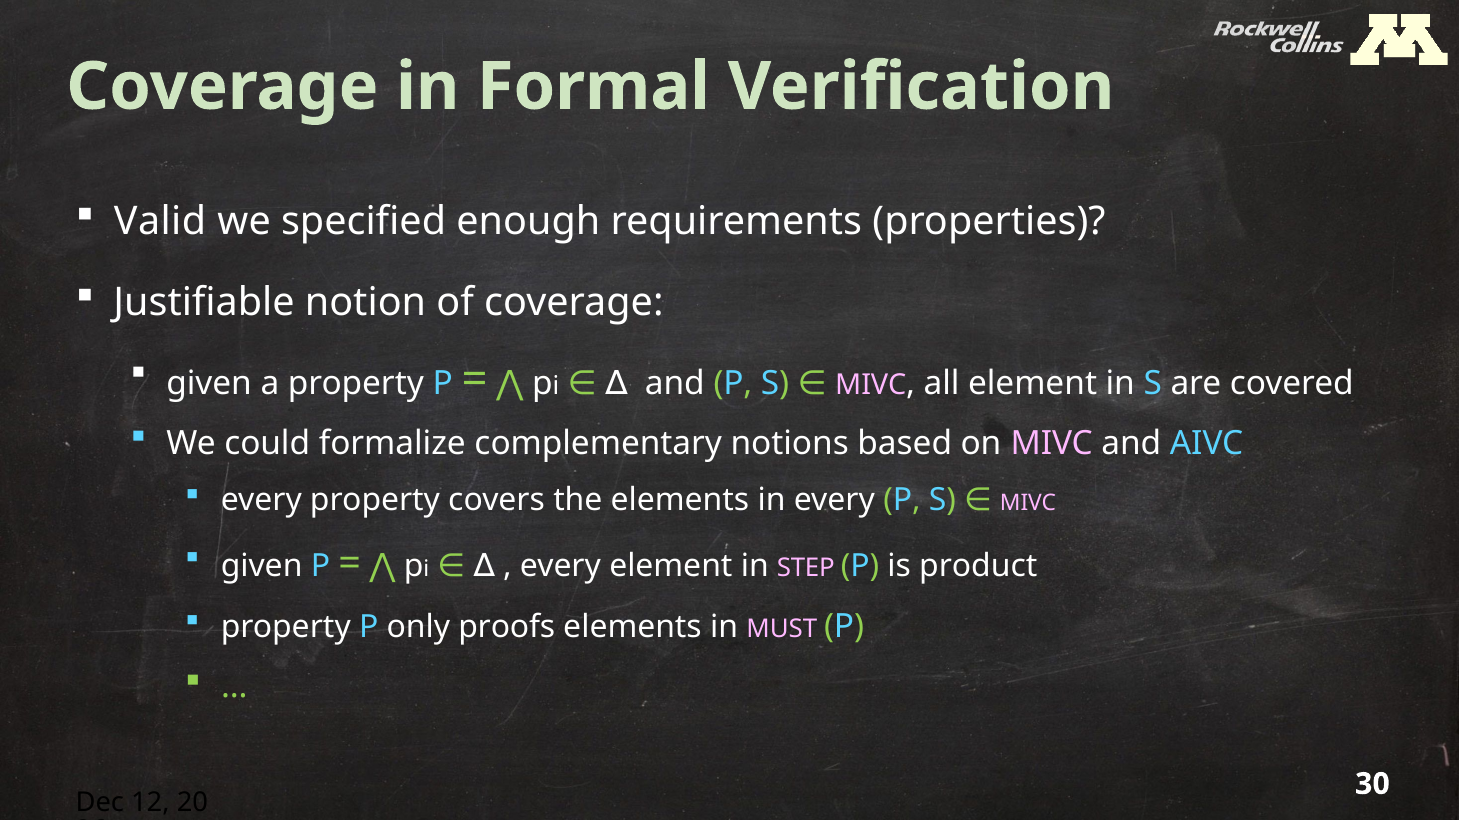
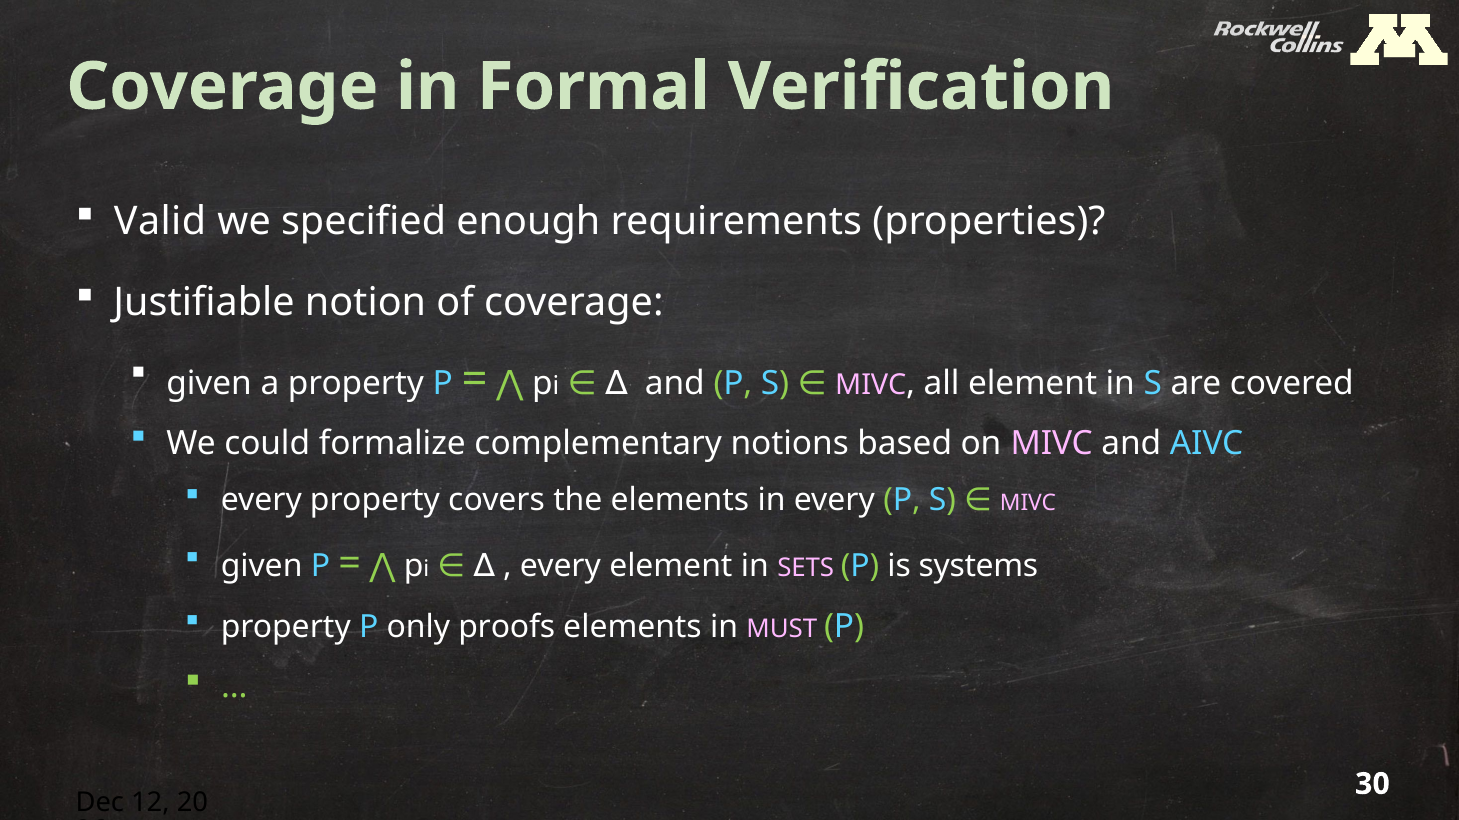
STEP: STEP -> SETS (806, 569)
product: product -> systems (978, 567)
